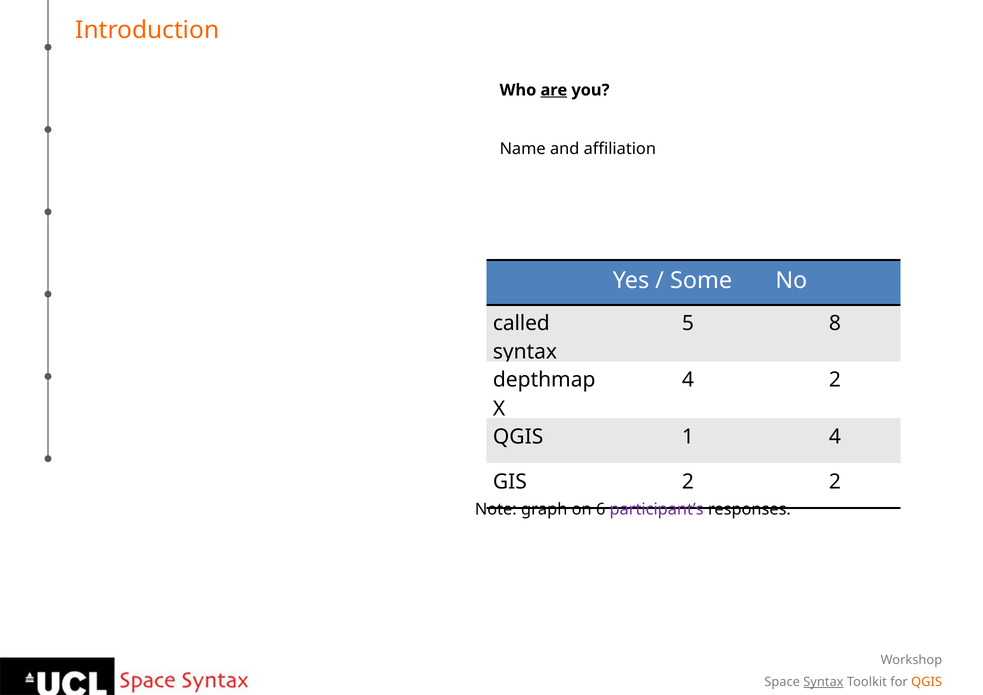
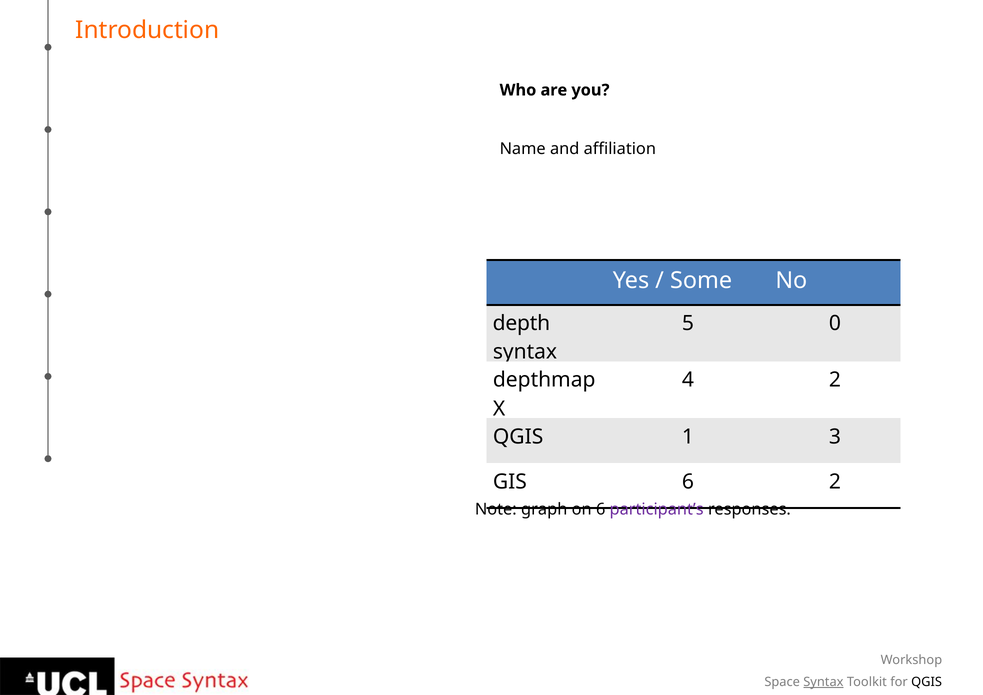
are underline: present -> none (554, 90)
called: called -> depth (521, 323)
8: 8 -> 0 (835, 323)
1 4: 4 -> 3 (835, 437)
GIS 2: 2 -> 6 (688, 482)
QGIS colour: orange -> black (927, 682)
